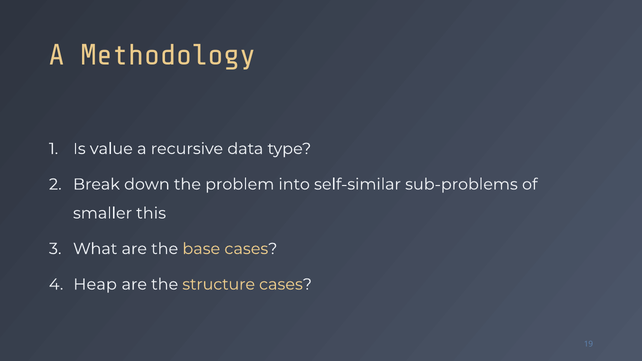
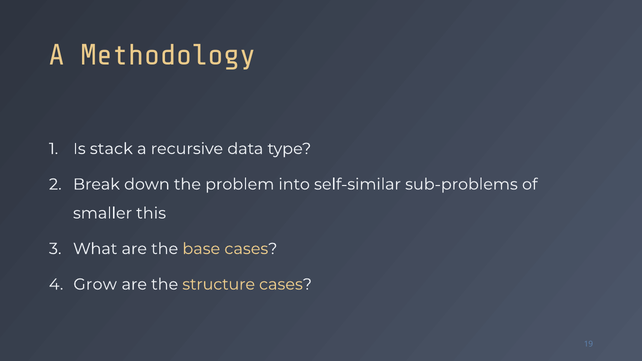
value: value -> stack (111, 149)
Heap: Heap -> Grow (95, 284)
